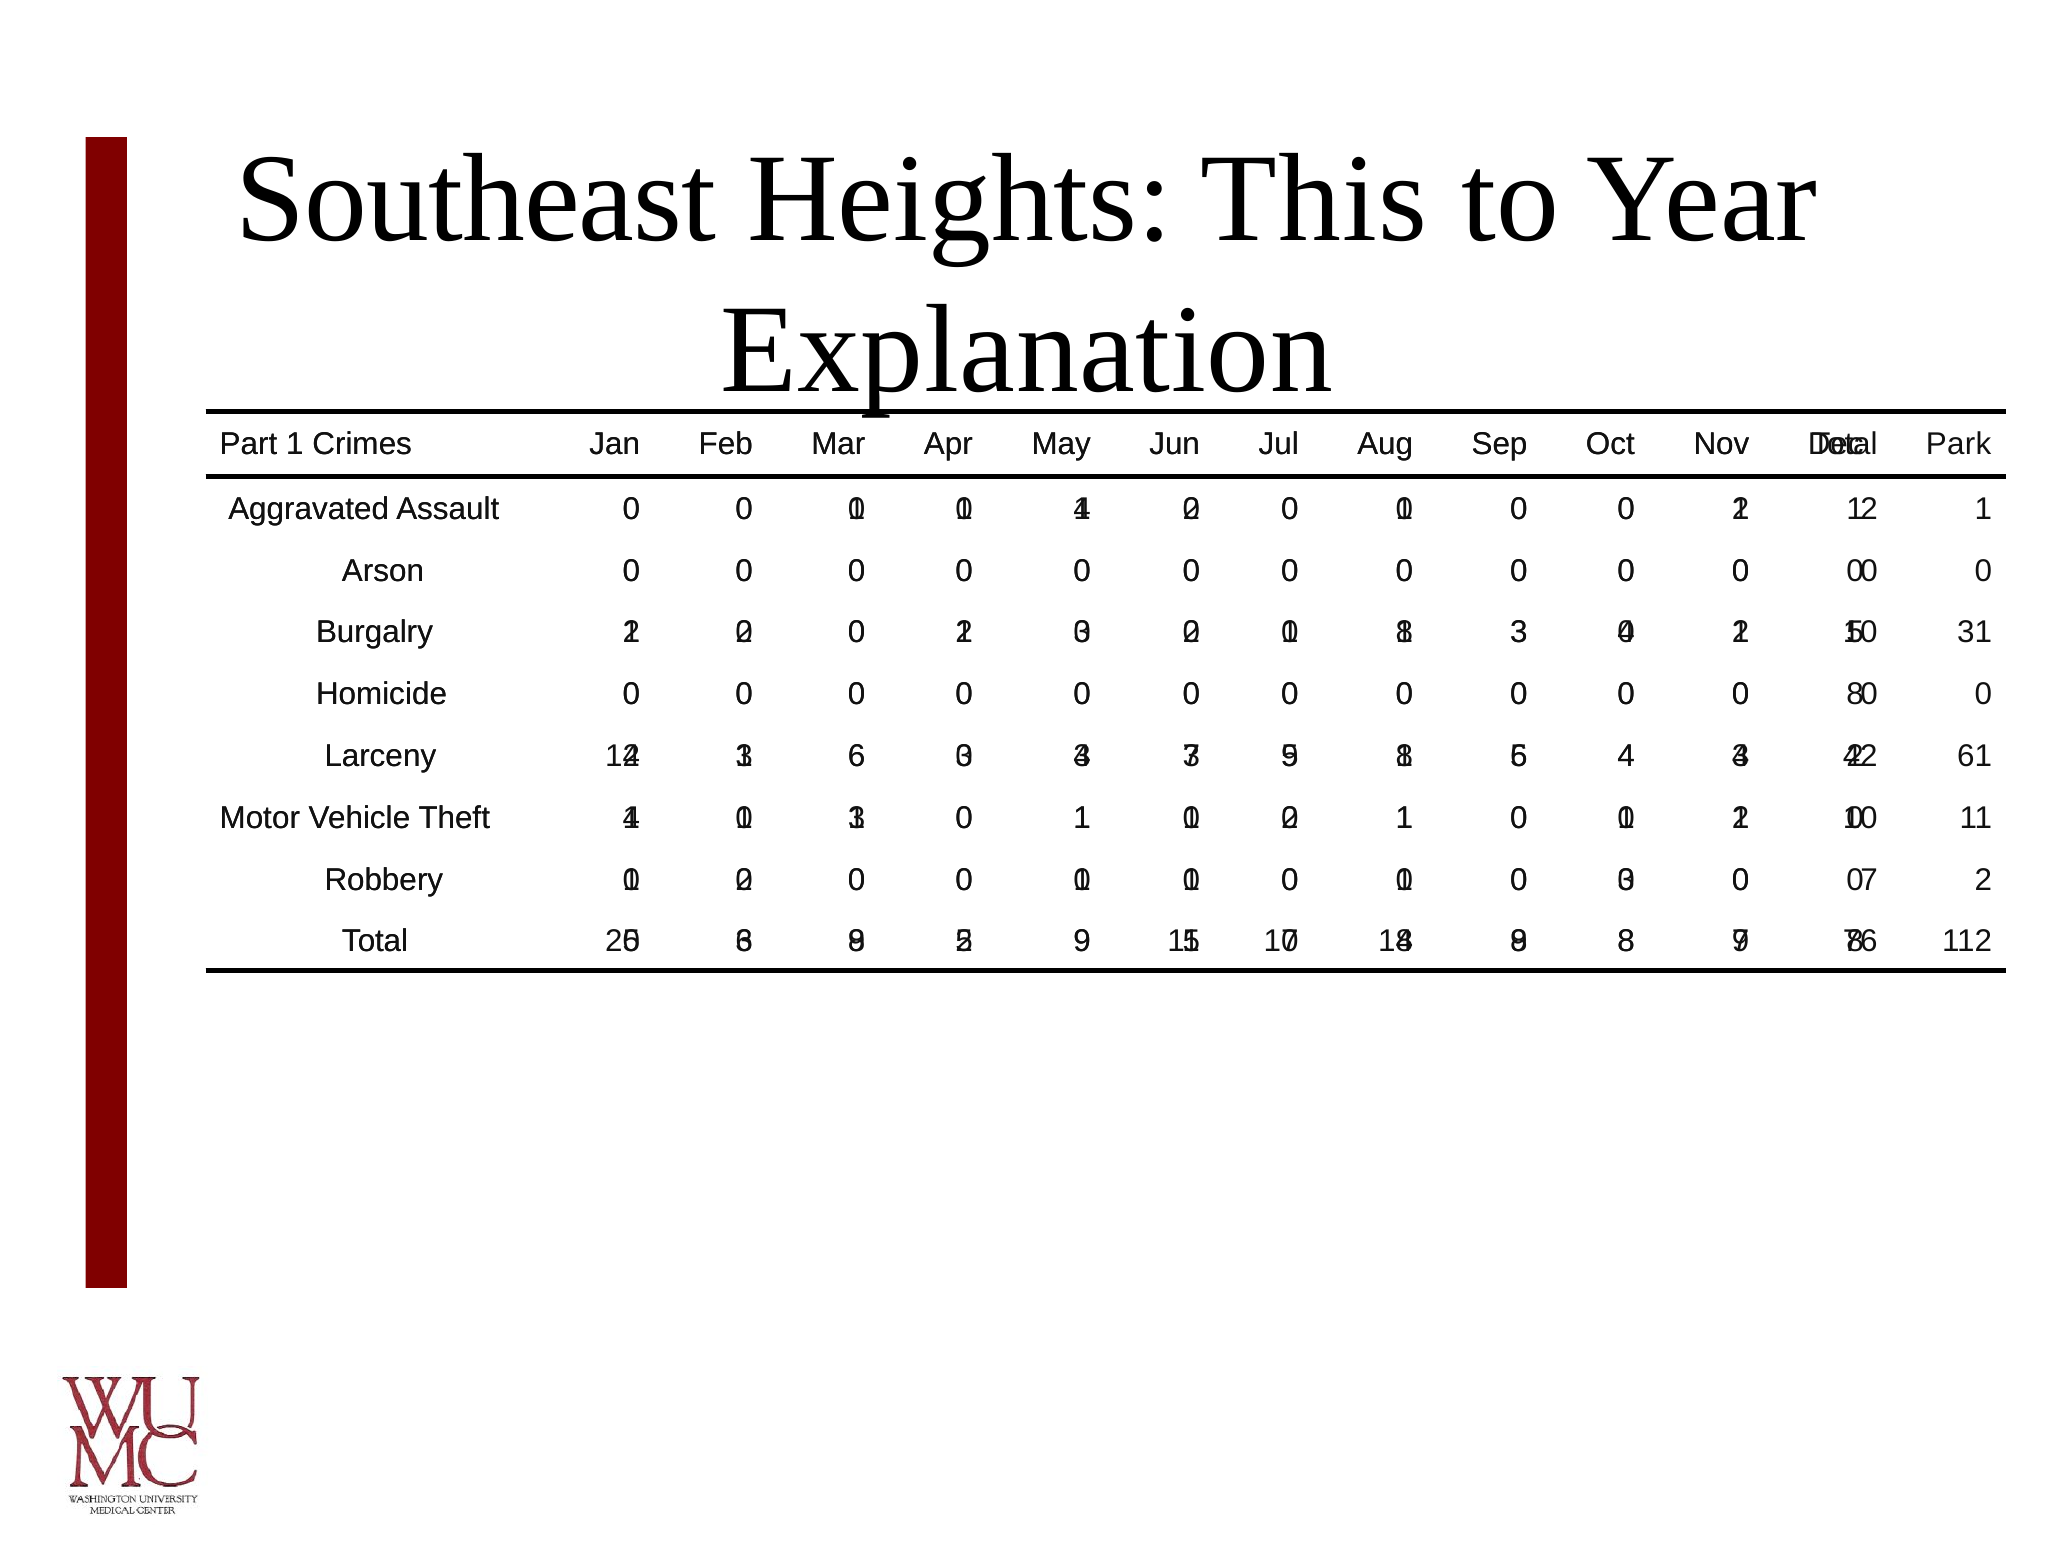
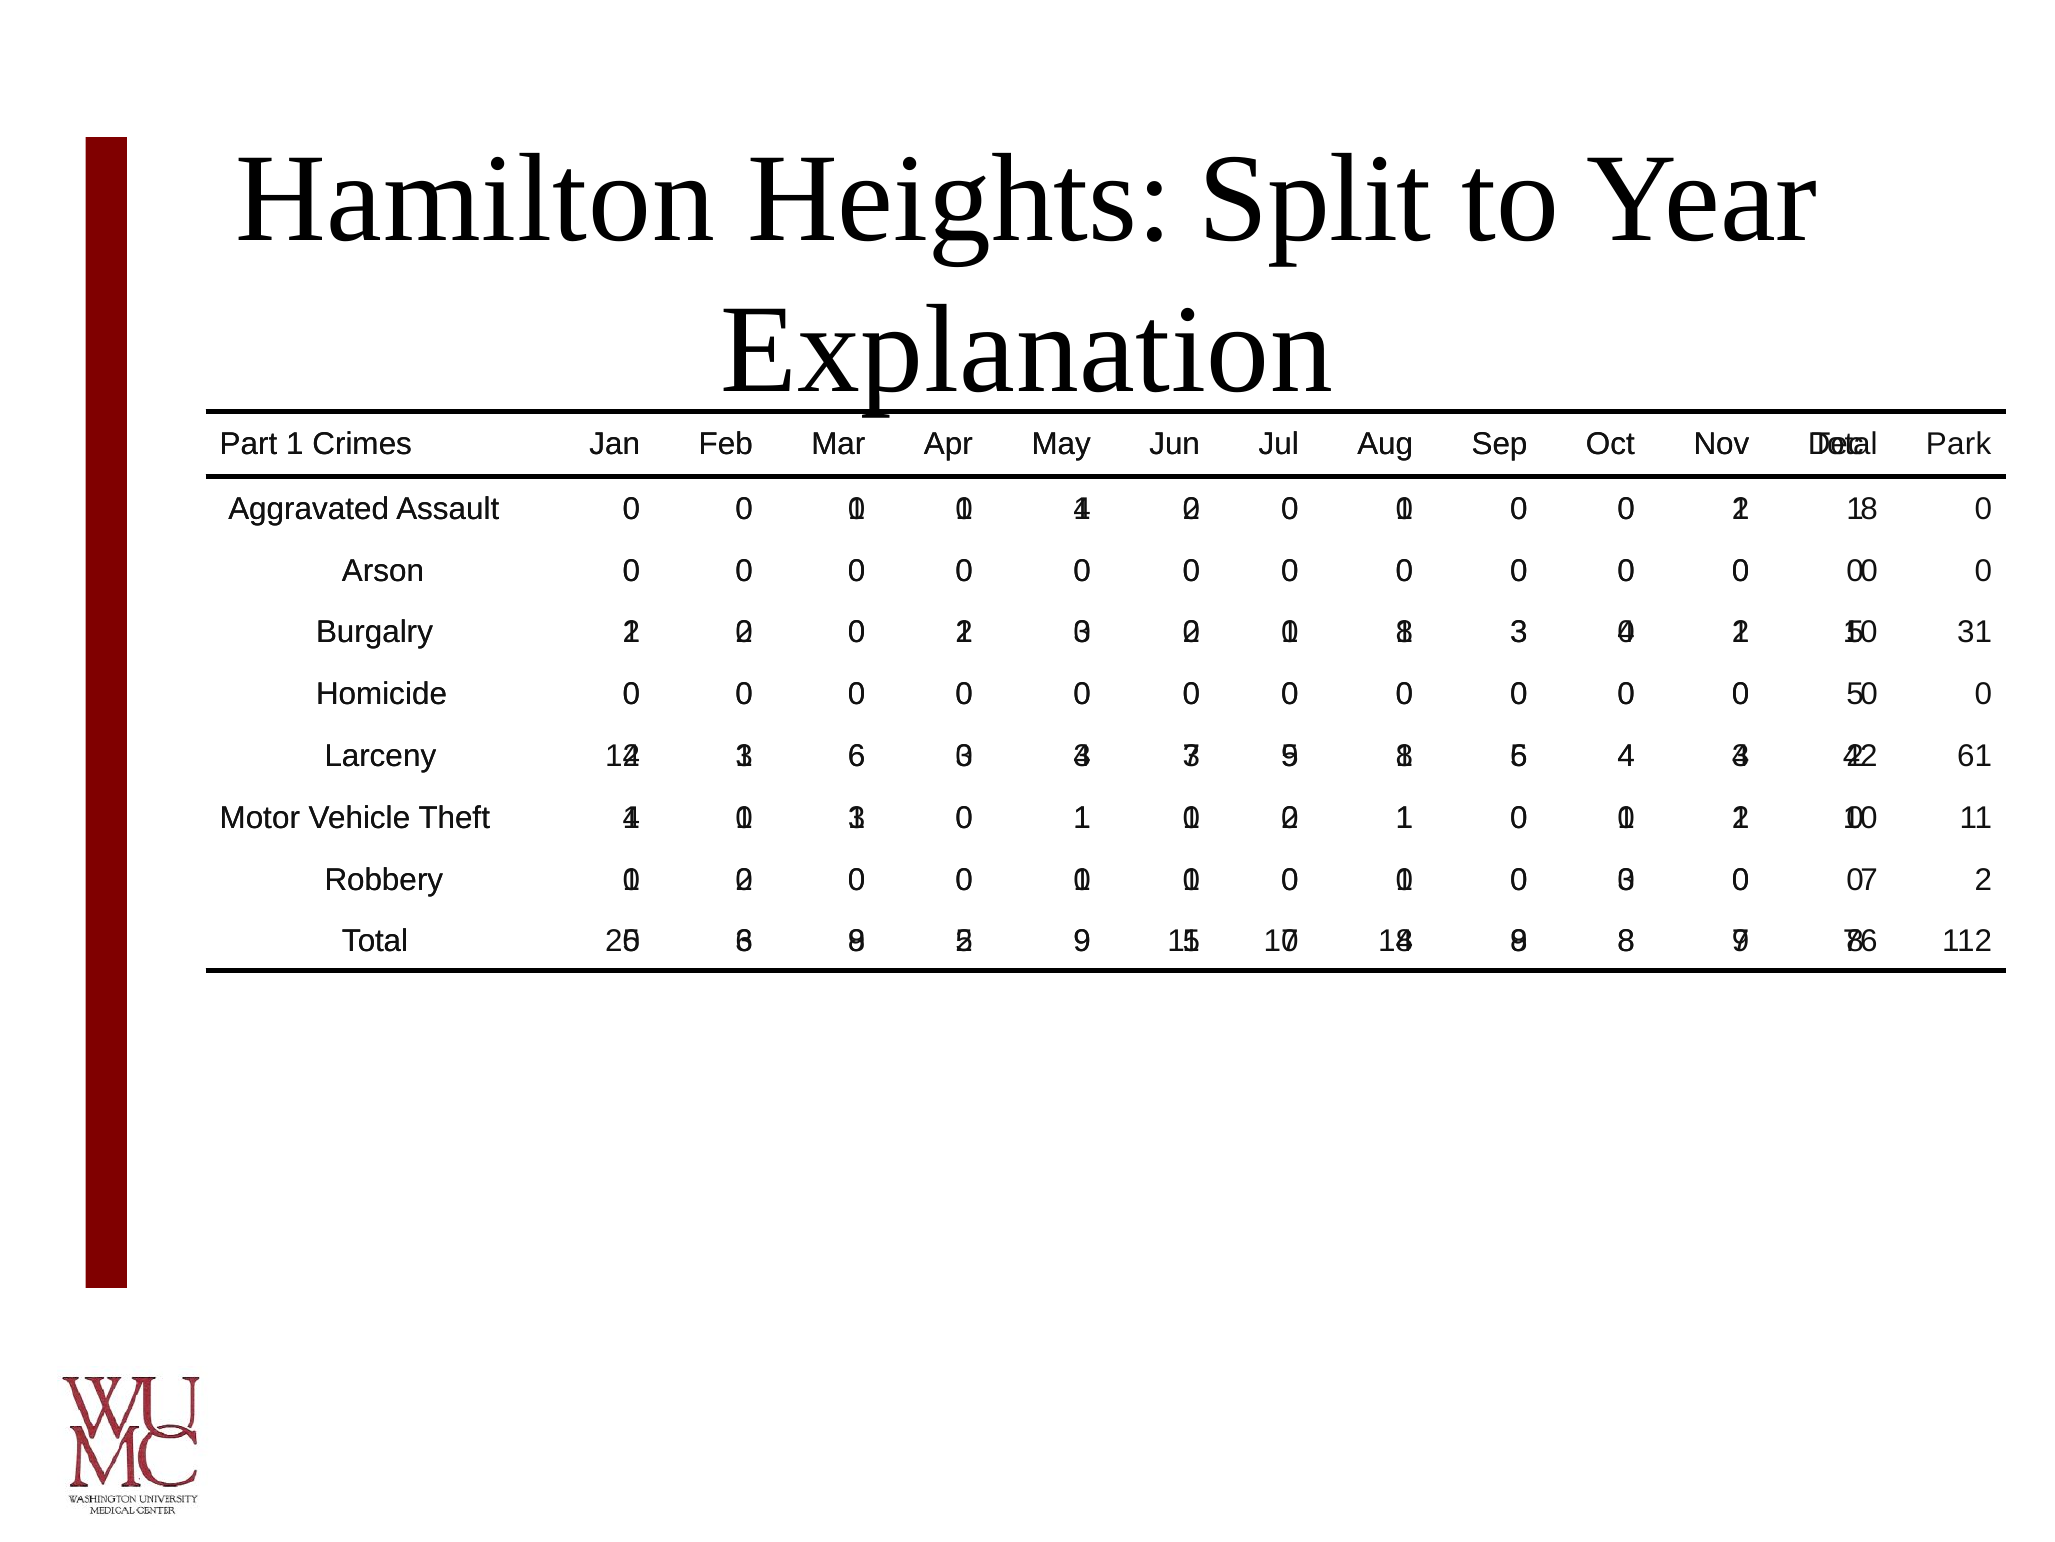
Southeast: Southeast -> Hamilton (475, 199)
This: This -> Split (1315, 199)
2: 2 -> 8 (1869, 509)
1: 1 -> 0 (1983, 509)
8: 8 -> 5 (1855, 694)
